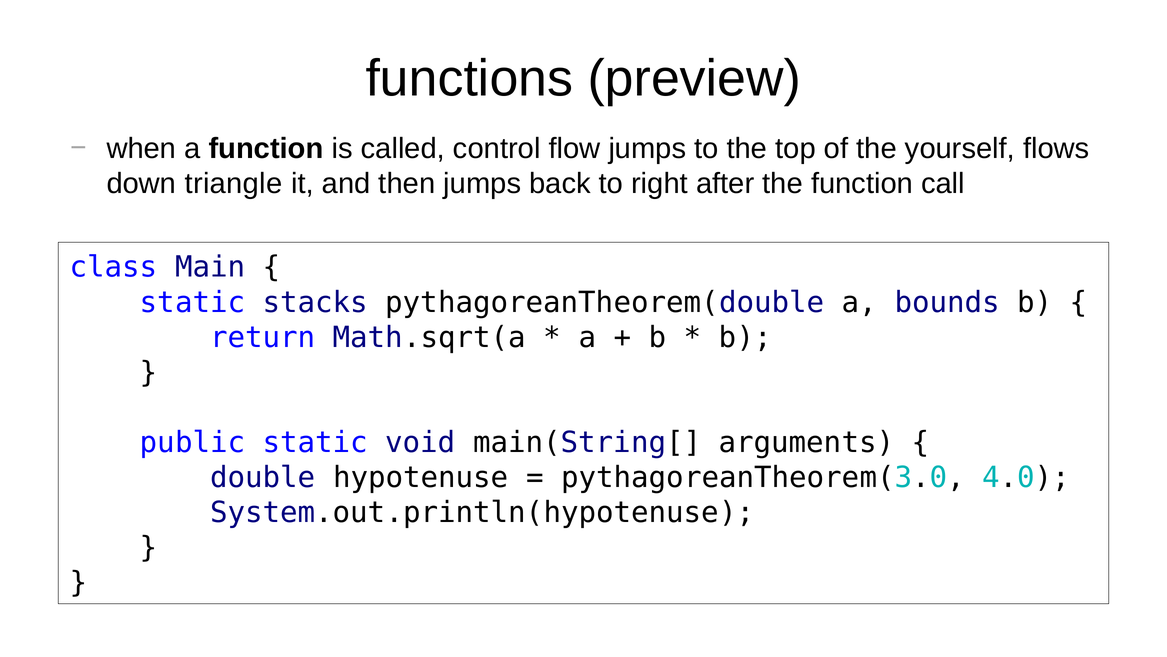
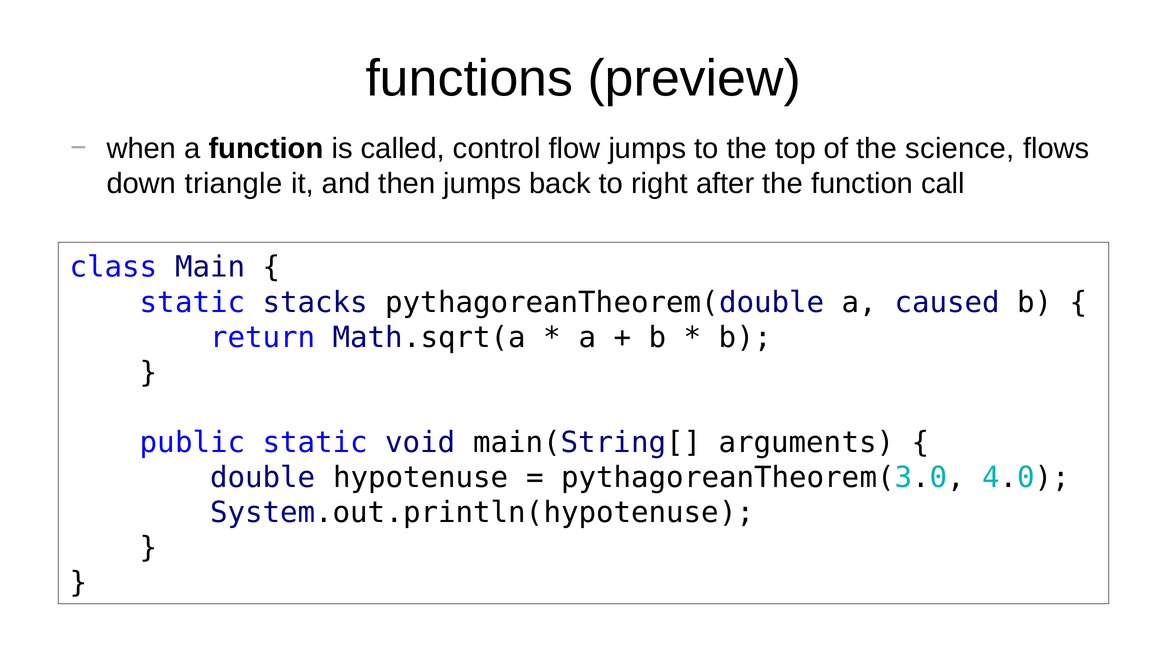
yourself: yourself -> science (960, 148)
bounds: bounds -> caused (947, 302)
